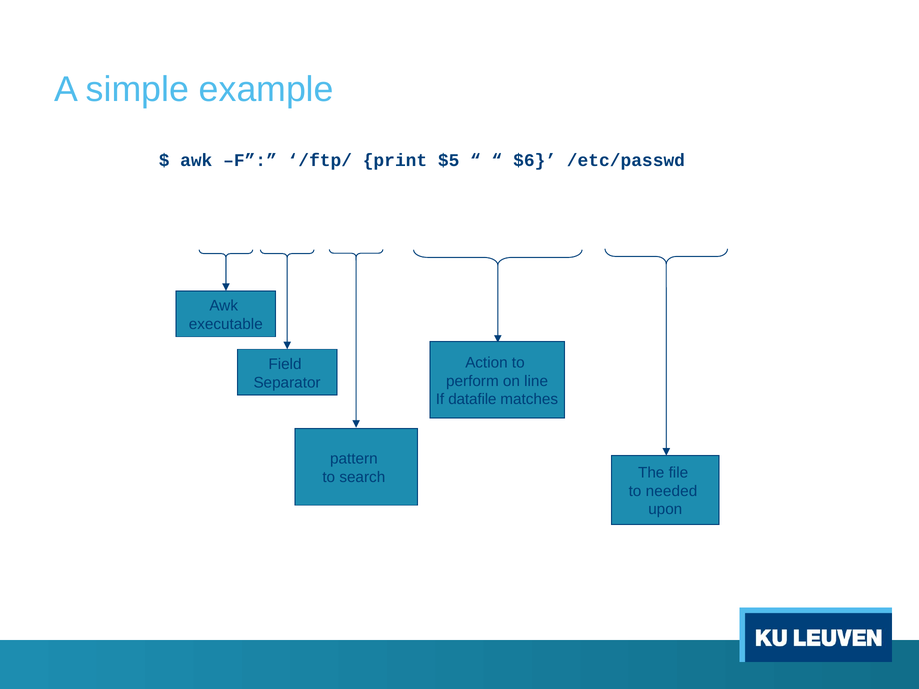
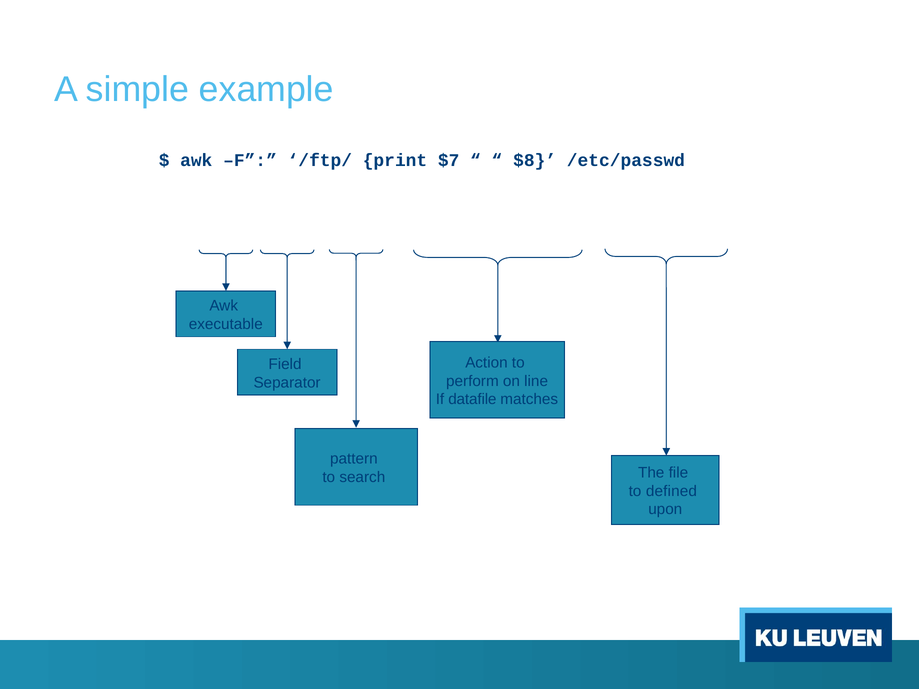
$5: $5 -> $7 (449, 160)
$6: $6 -> $8 (535, 160)
needed: needed -> defined (671, 491)
